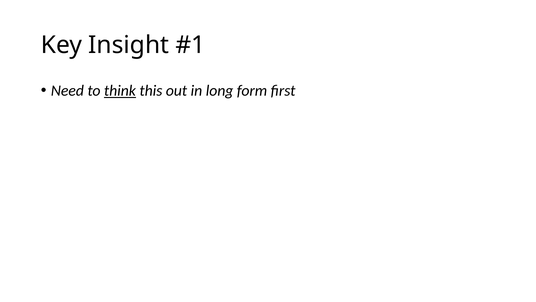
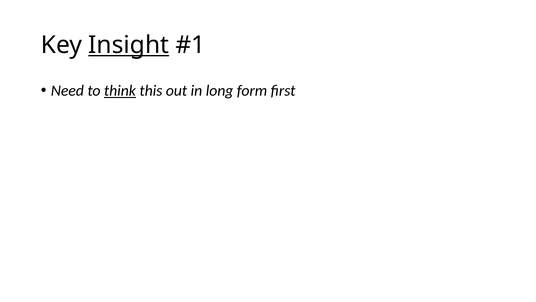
Insight underline: none -> present (129, 45)
